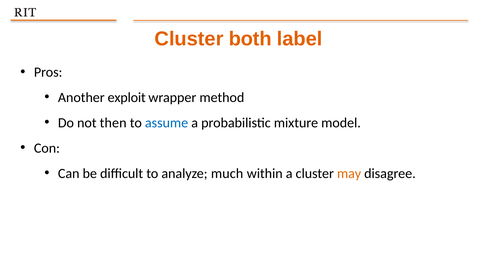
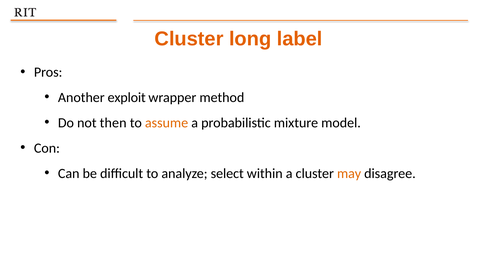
both: both -> long (250, 39)
assume colour: blue -> orange (167, 123)
much: much -> select (227, 173)
